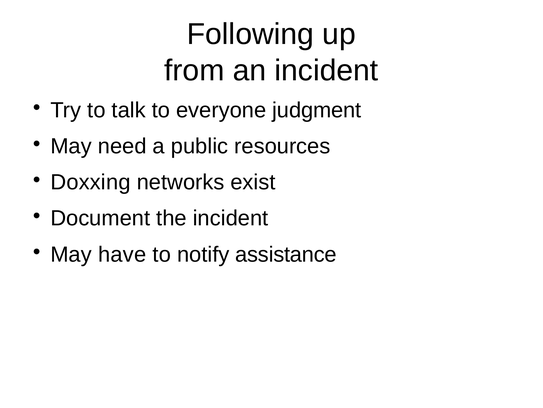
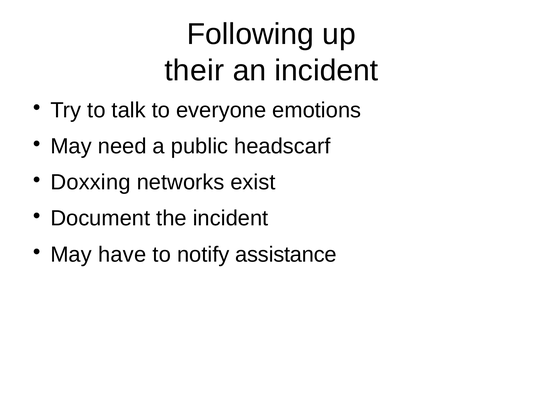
from: from -> their (194, 70)
judgment: judgment -> emotions (317, 110)
resources: resources -> headscarf (282, 146)
